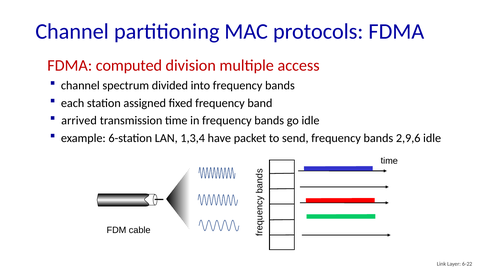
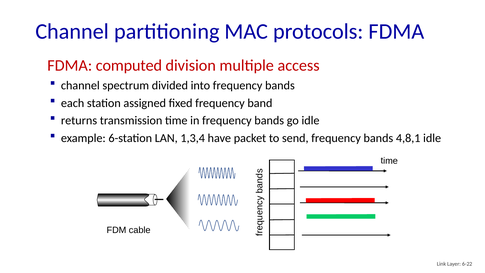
arrived: arrived -> returns (79, 121)
2,9,6: 2,9,6 -> 4,8,1 (408, 138)
